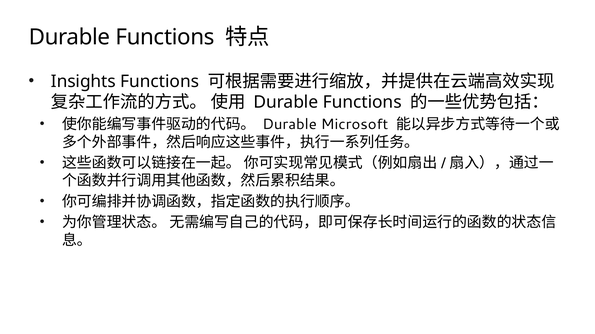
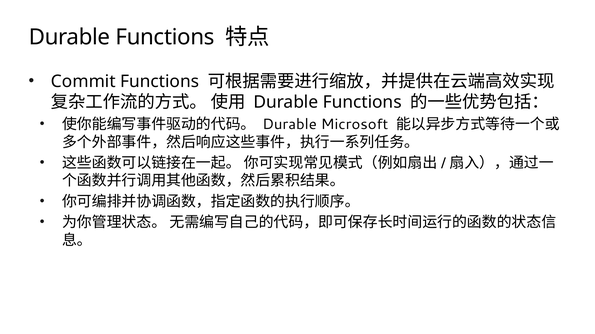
Insights: Insights -> Commit (83, 82)
